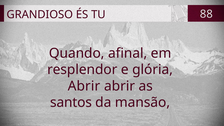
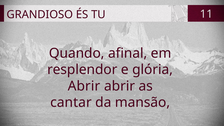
88: 88 -> 11 (206, 14)
santos: santos -> cantar (71, 102)
